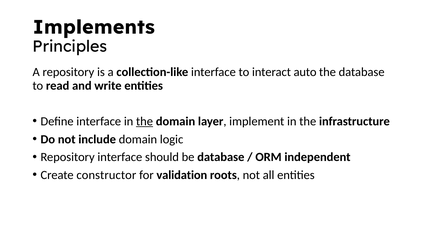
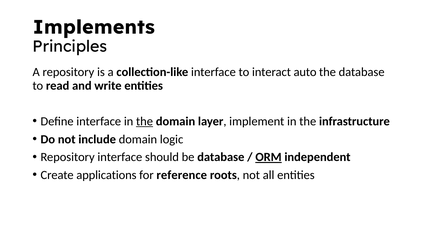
ORM underline: none -> present (268, 157)
constructor: constructor -> applications (106, 175)
validation: validation -> reference (182, 175)
